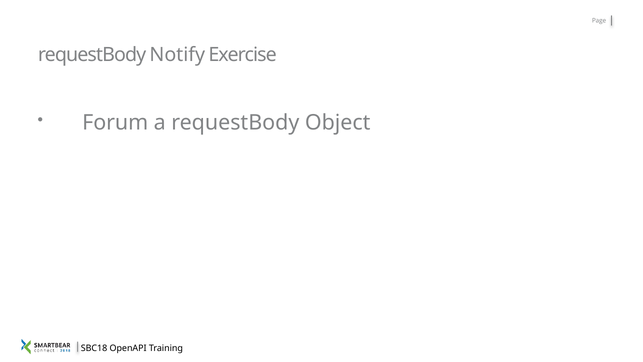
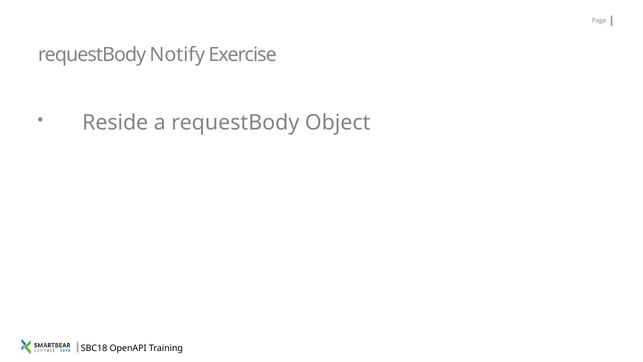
Forum: Forum -> Reside (115, 123)
